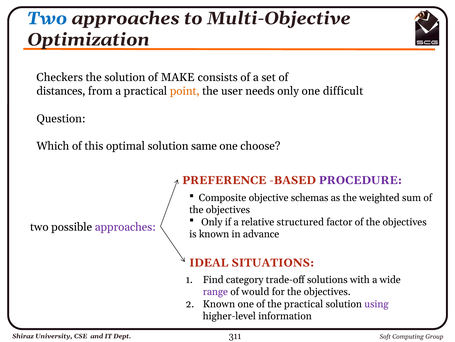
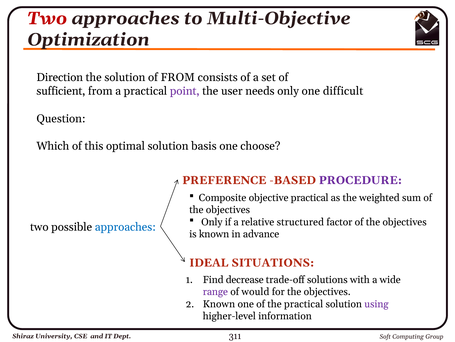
Two colour: blue -> red (47, 18)
Checkers: Checkers -> Direction (60, 77)
of MAKE: MAKE -> FROM (178, 77)
distances: distances -> sufficient (61, 91)
point colour: orange -> purple (185, 91)
same: same -> basis (204, 146)
objective schemas: schemas -> practical (310, 197)
approaches colour: purple -> blue (125, 227)
category: category -> decrease (245, 279)
